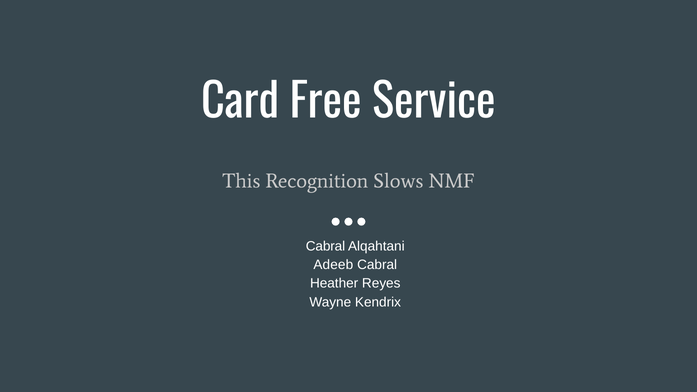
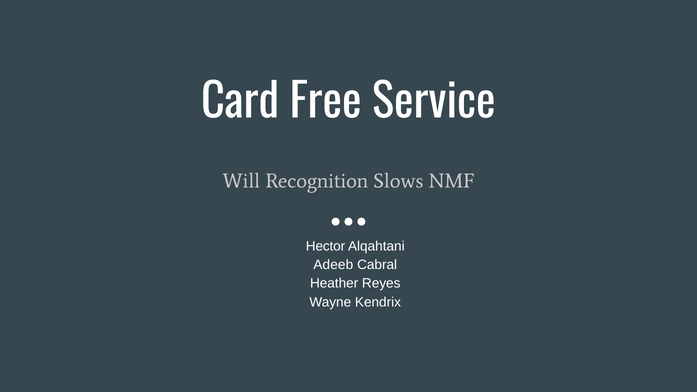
This: This -> Will (241, 181)
Cabral: Cabral -> Hector (325, 246)
